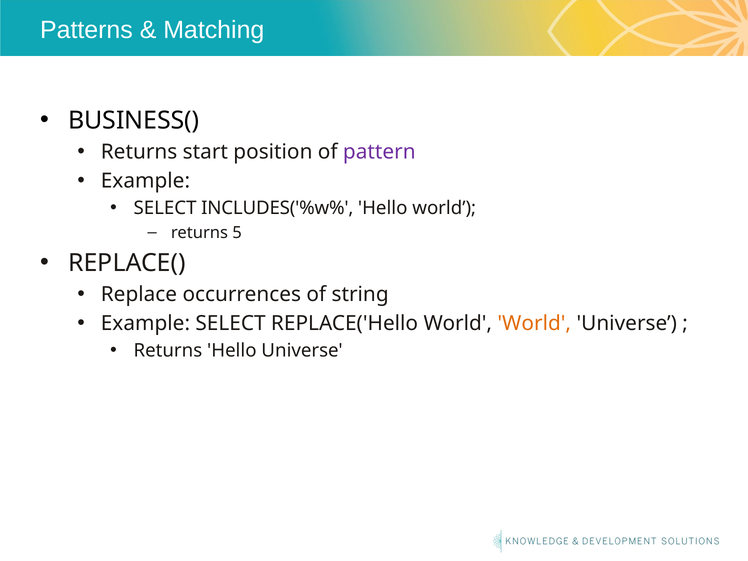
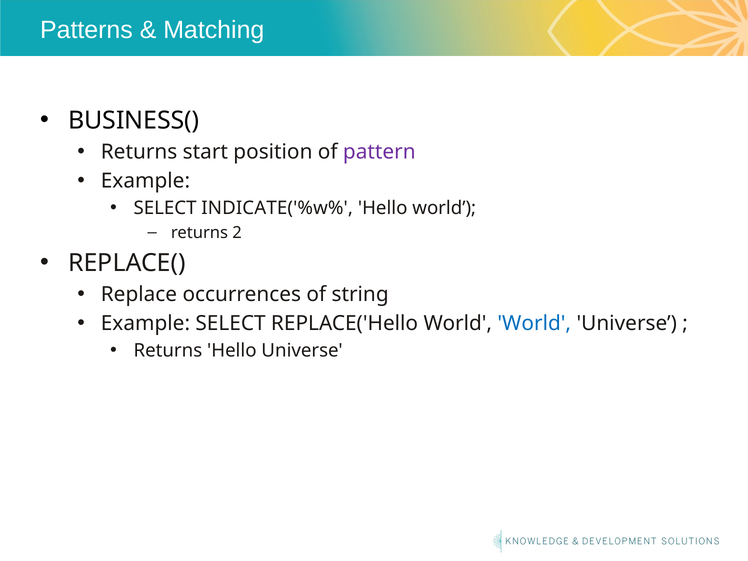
INCLUDES('%w%: INCLUDES('%w% -> INDICATE('%w% (277, 208)
5: 5 -> 2 (237, 233)
World colour: orange -> blue (534, 324)
